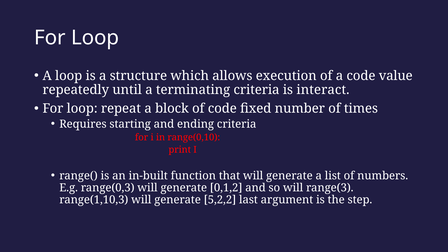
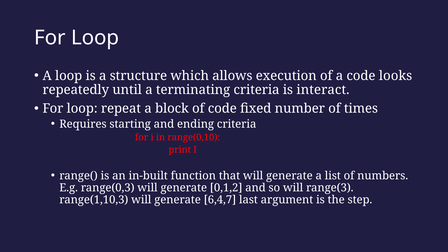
value: value -> looks (396, 76)
5,2,2: 5,2,2 -> 6,4,7 (220, 200)
